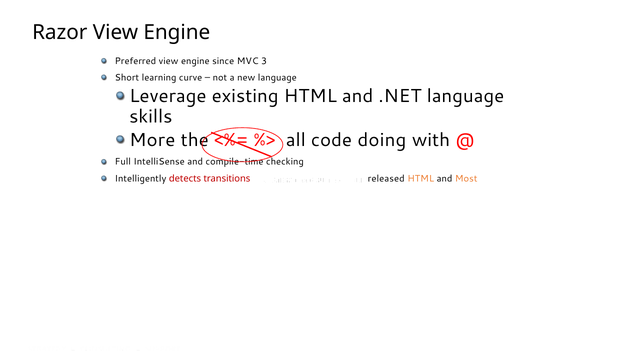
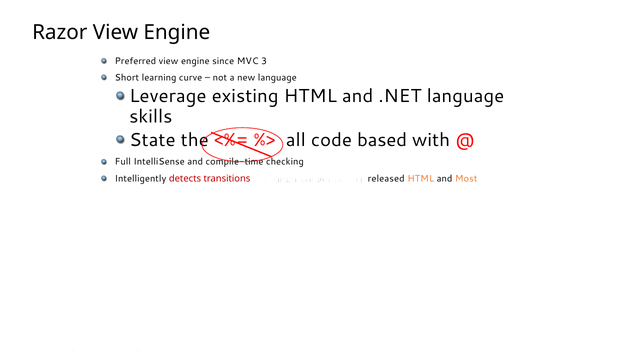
More: More -> State (152, 140)
doing: doing -> based (382, 140)
